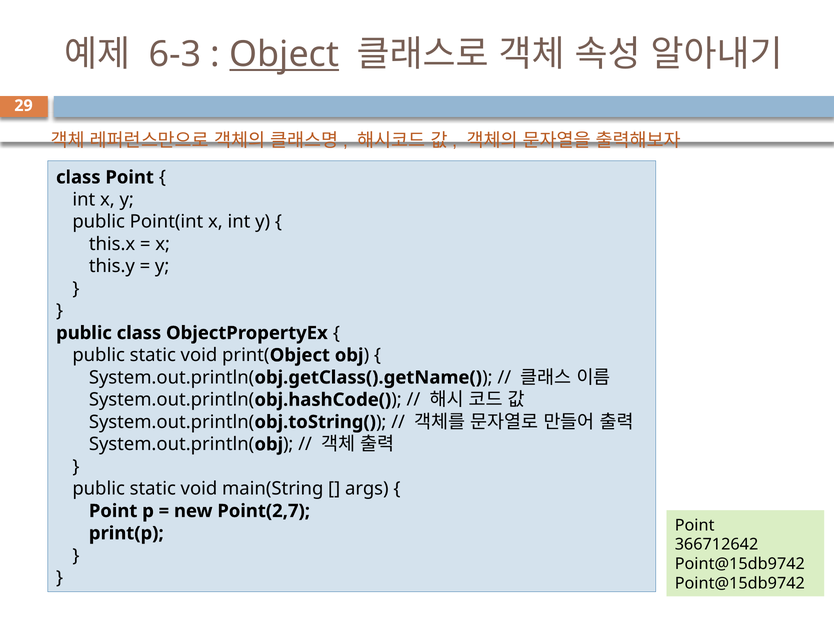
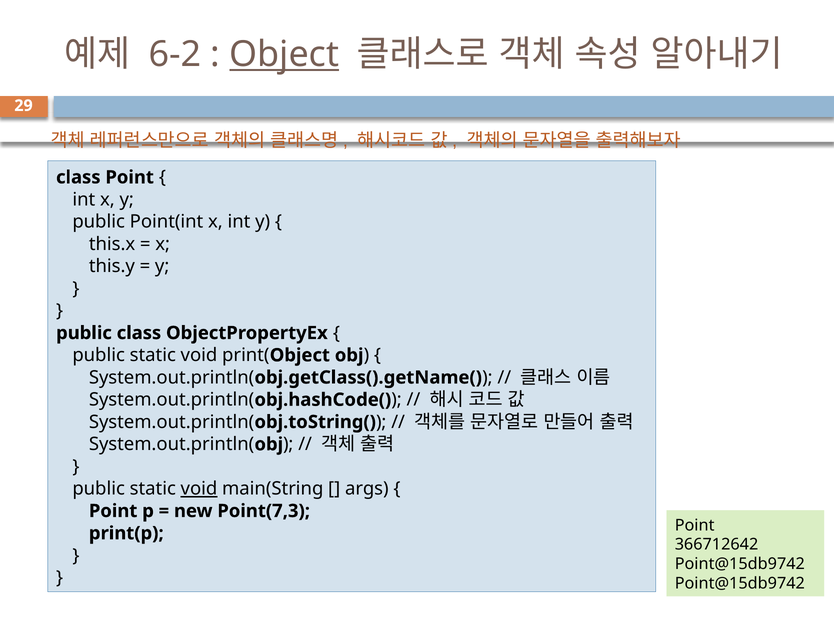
6-3: 6-3 -> 6-2 (175, 54)
void underline: none -> present (199, 488)
Point(2,7: Point(2,7 -> Point(7,3 (264, 511)
